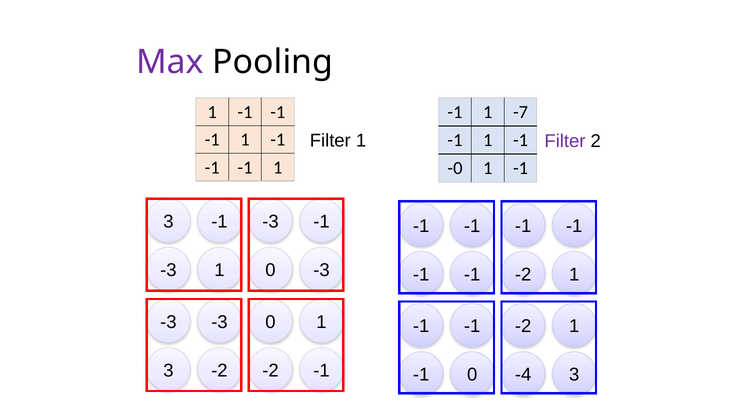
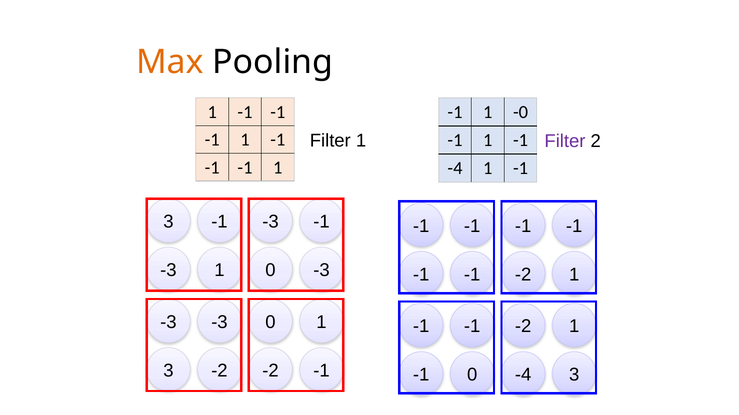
Max colour: purple -> orange (170, 62)
-7: -7 -> -0 (521, 112)
-0: -0 -> -4 (455, 168)
